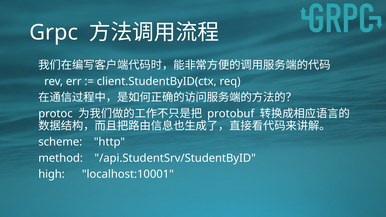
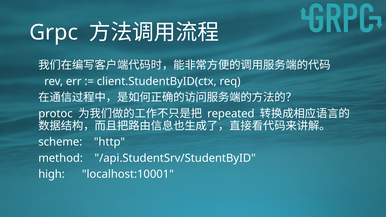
protobuf: protobuf -> repeated (231, 114)
